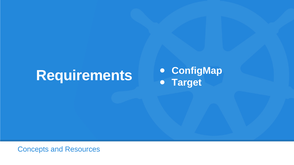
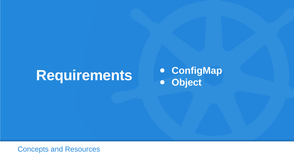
Target: Target -> Object (187, 83)
